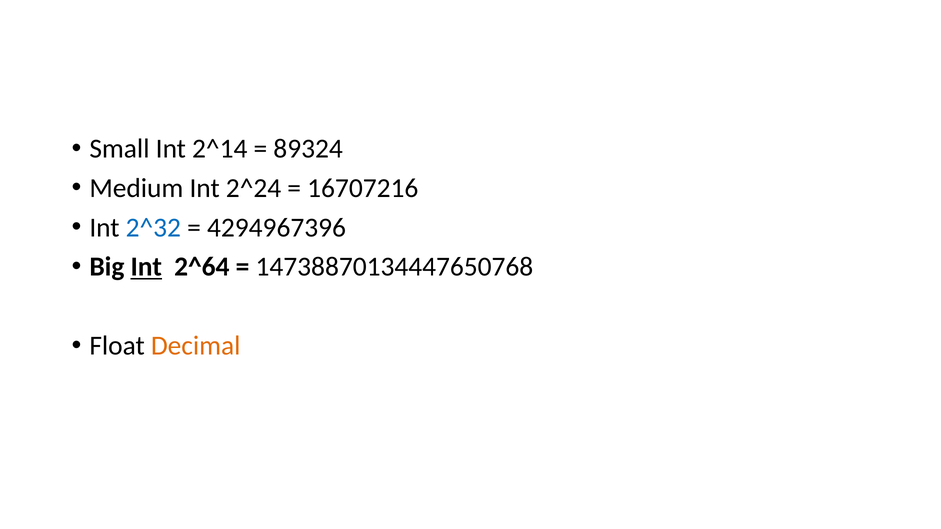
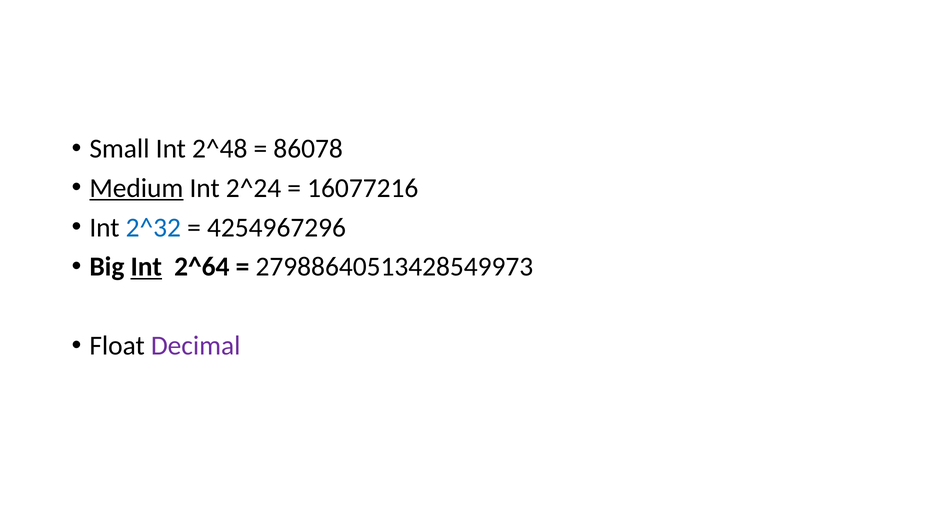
2^14: 2^14 -> 2^48 (220, 149)
89324: 89324 -> 86078 (308, 149)
Medium underline: none -> present (136, 188)
16707216: 16707216 -> 16077216 (363, 188)
4294967396: 4294967396 -> 4254967296 (277, 228)
14738870134447650768: 14738870134447650768 -> 27988640513428549973 (394, 267)
Decimal colour: orange -> purple (196, 346)
